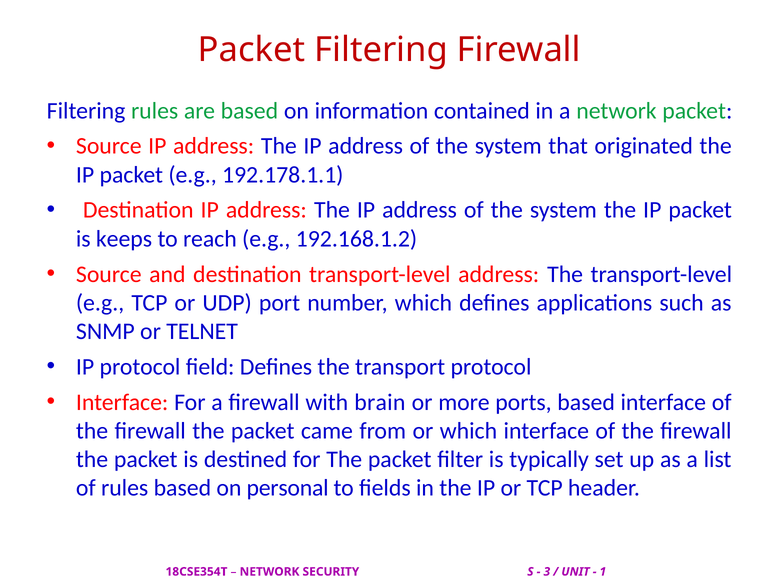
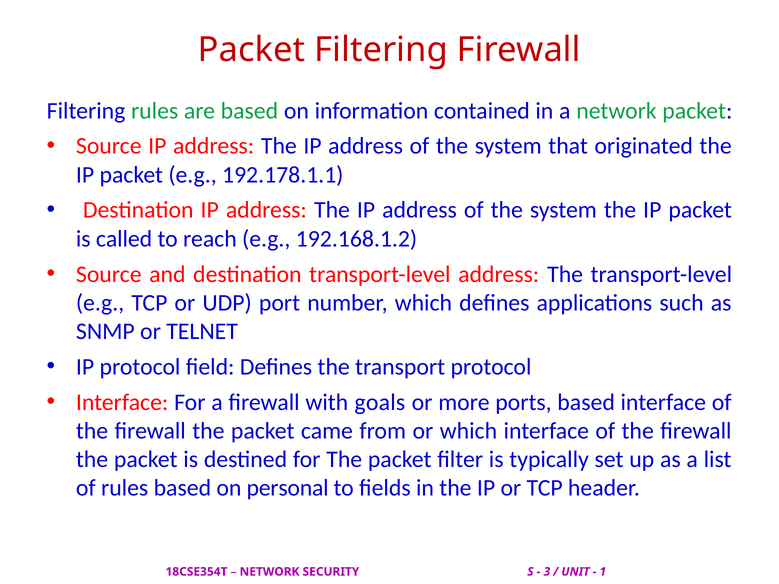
keeps: keeps -> called (124, 239)
brain: brain -> goals (380, 402)
